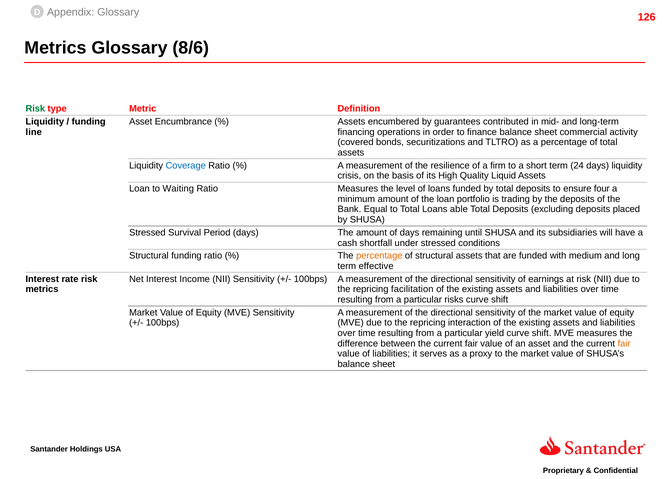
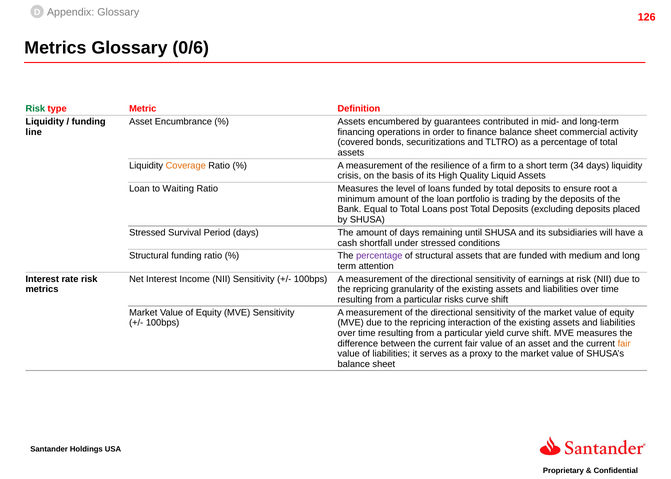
8/6: 8/6 -> 0/6 (191, 48)
Coverage colour: blue -> orange (186, 166)
24: 24 -> 34 (577, 166)
four: four -> root (602, 189)
able: able -> post (459, 209)
percentage colour: orange -> purple (379, 256)
effective: effective -> attention (376, 266)
facilitation: facilitation -> granularity (412, 289)
